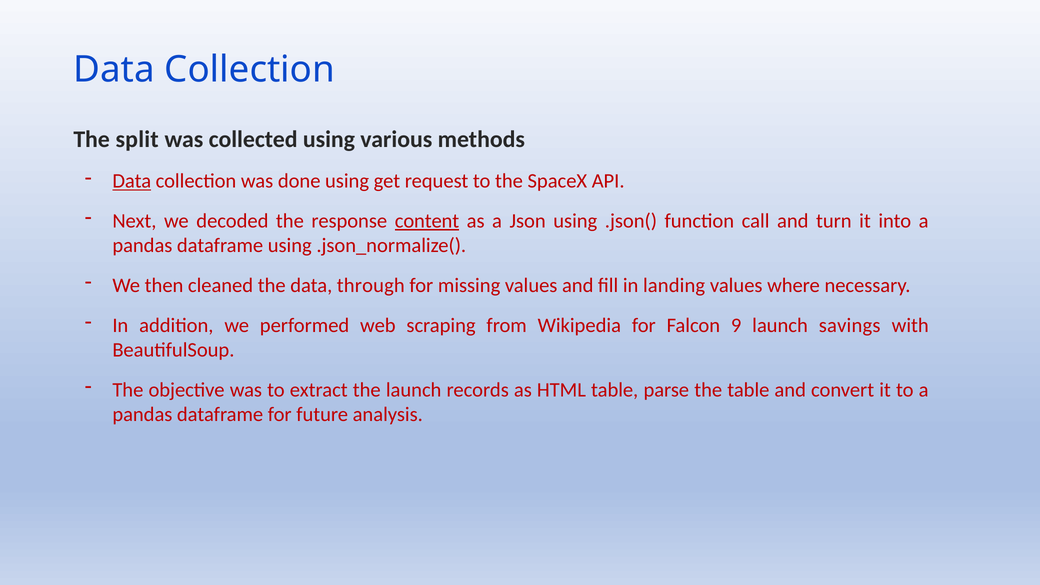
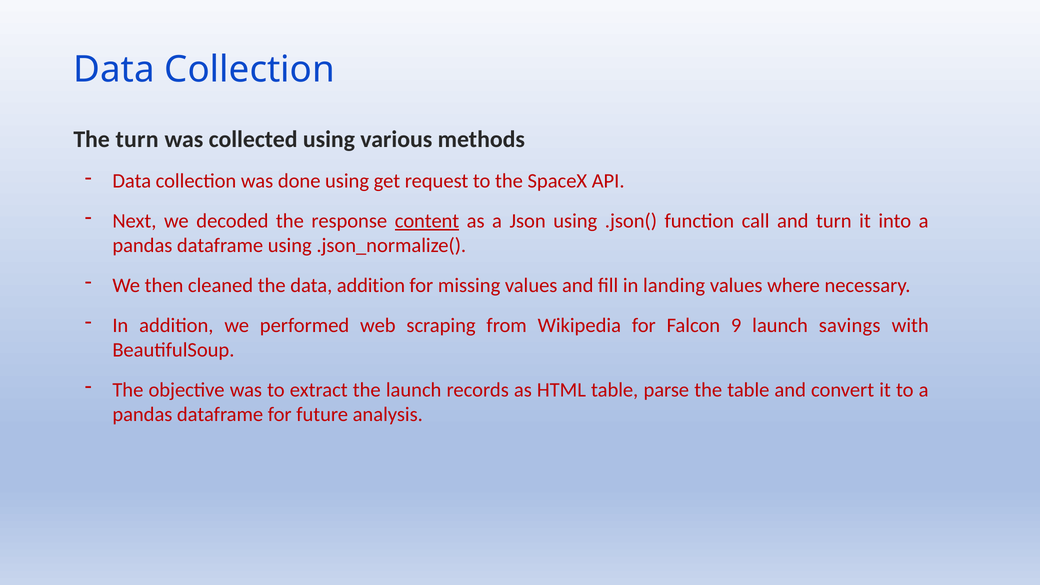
The split: split -> turn (137, 140)
Data underline: present -> none (132, 181)
data through: through -> addition (371, 285)
